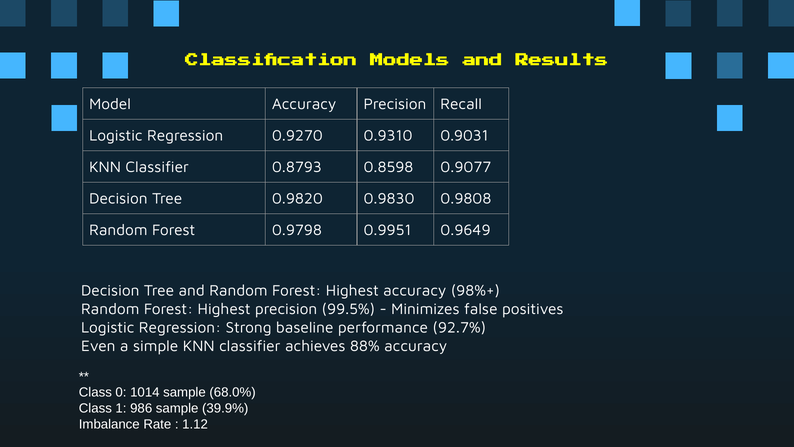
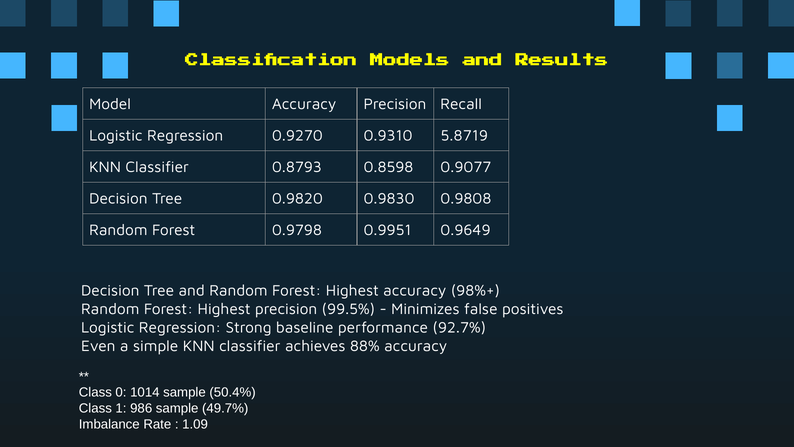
0.9031: 0.9031 -> 5.8719 (464, 136)
68.0%: 68.0% -> 50.4% (233, 392)
39.9%: 39.9% -> 49.7% (225, 408)
1.12: 1.12 -> 1.09 (195, 424)
